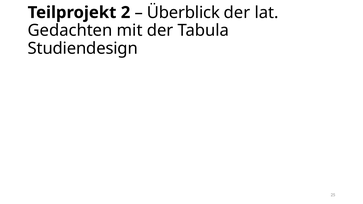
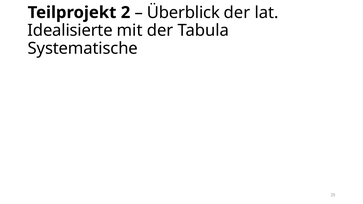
Gedachten: Gedachten -> Idealisierte (70, 30)
Studiendesign: Studiendesign -> Systematische (83, 48)
